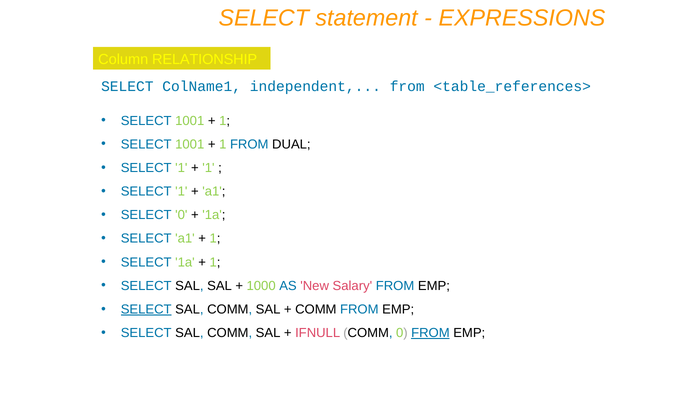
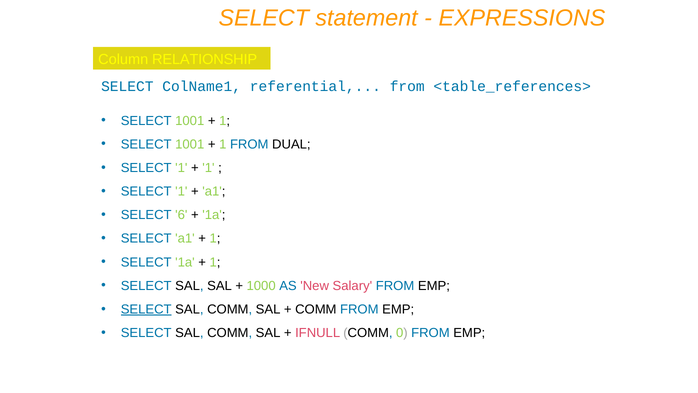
independent: independent -> referential (315, 86)
SELECT 0: 0 -> 6 (181, 215)
FROM underline: present -> none (430, 333)
